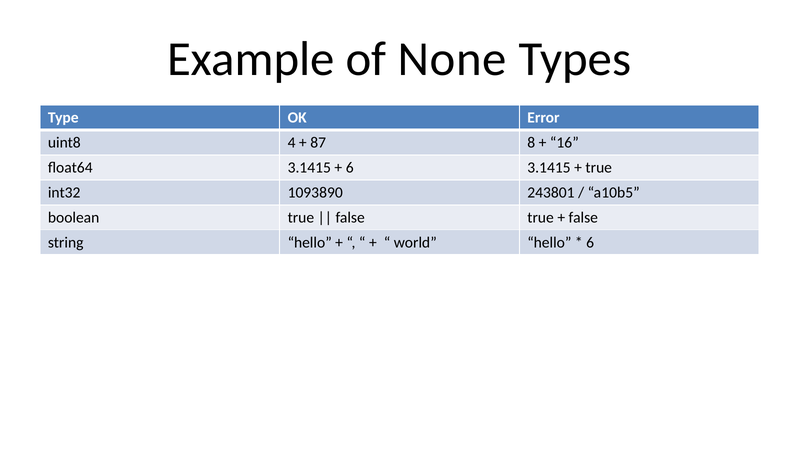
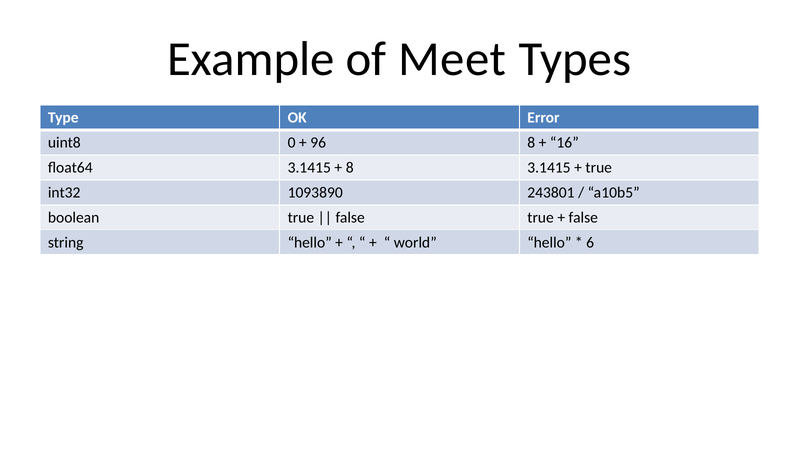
None: None -> Meet (452, 59)
4: 4 -> 0 (292, 142)
87: 87 -> 96 (318, 142)
6: 6 -> 8 (350, 167)
